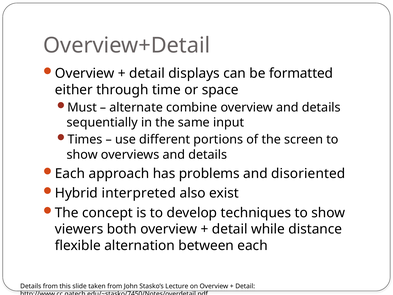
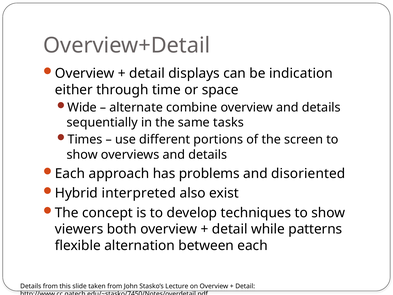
formatted: formatted -> indication (301, 73)
Must: Must -> Wide (82, 107)
input: input -> tasks (229, 122)
distance: distance -> patterns (315, 229)
